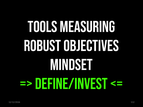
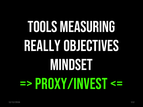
ROBUST: ROBUST -> REALLY (42, 46)
DEFINE/INVEST: DEFINE/INVEST -> PROXY/INVEST (71, 84)
